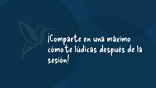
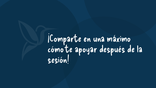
lúdicas: lúdicas -> apoyar (86, 49)
